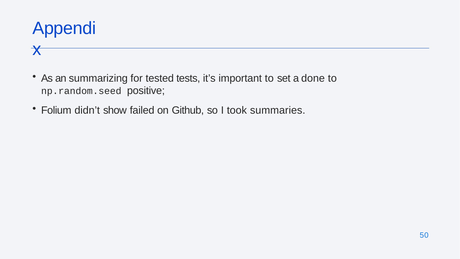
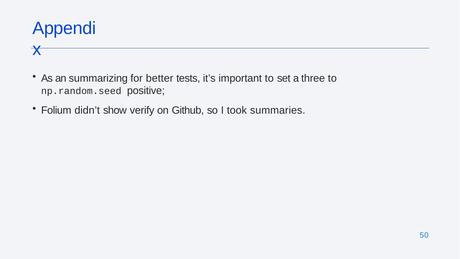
tested: tested -> better (160, 78)
done: done -> three (313, 78)
failed: failed -> verify (142, 110)
